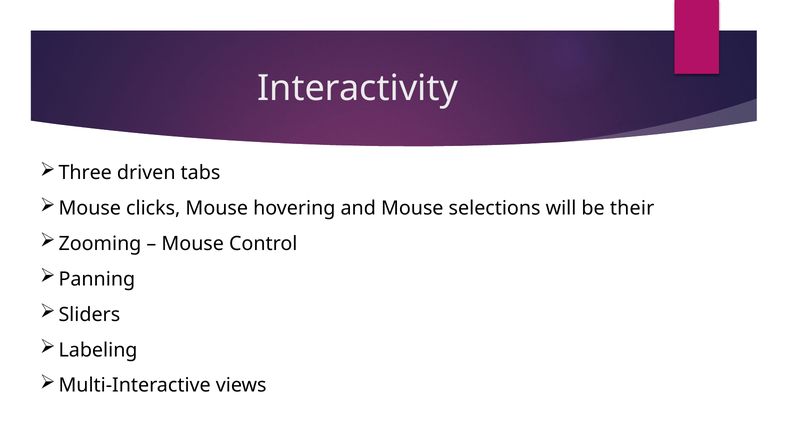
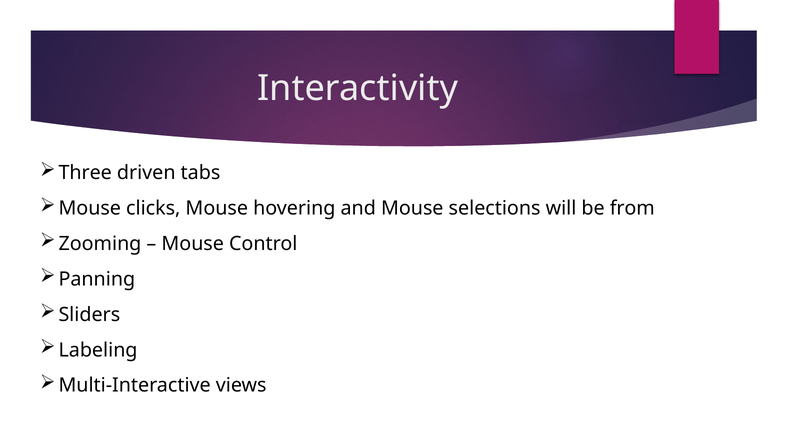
their: their -> from (632, 208)
